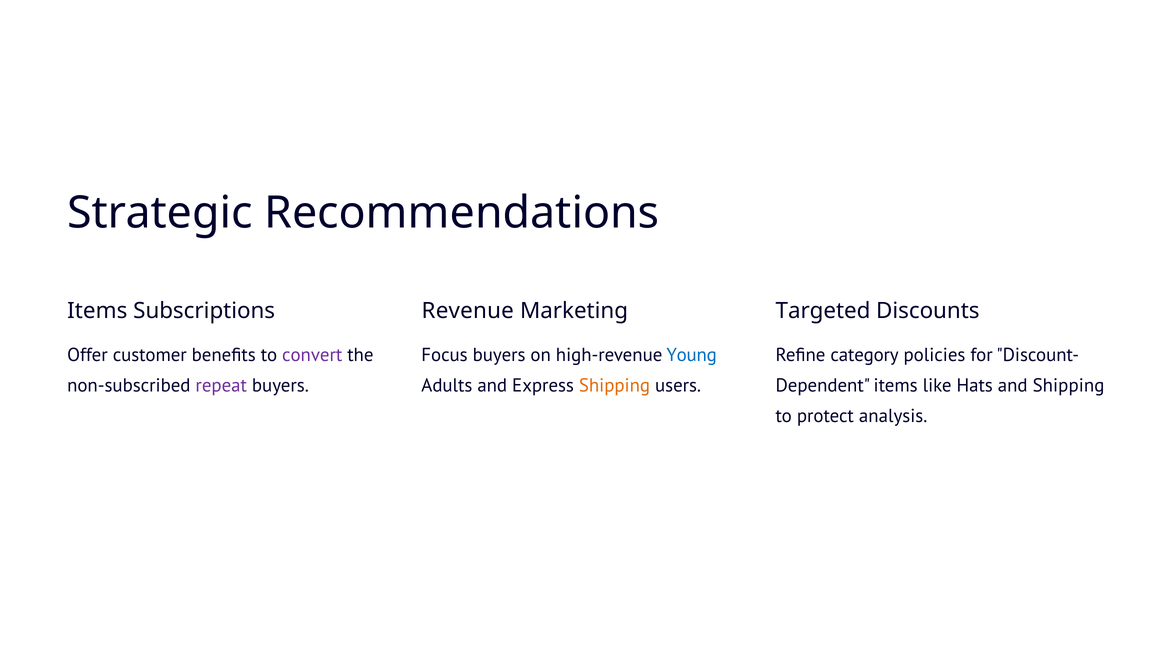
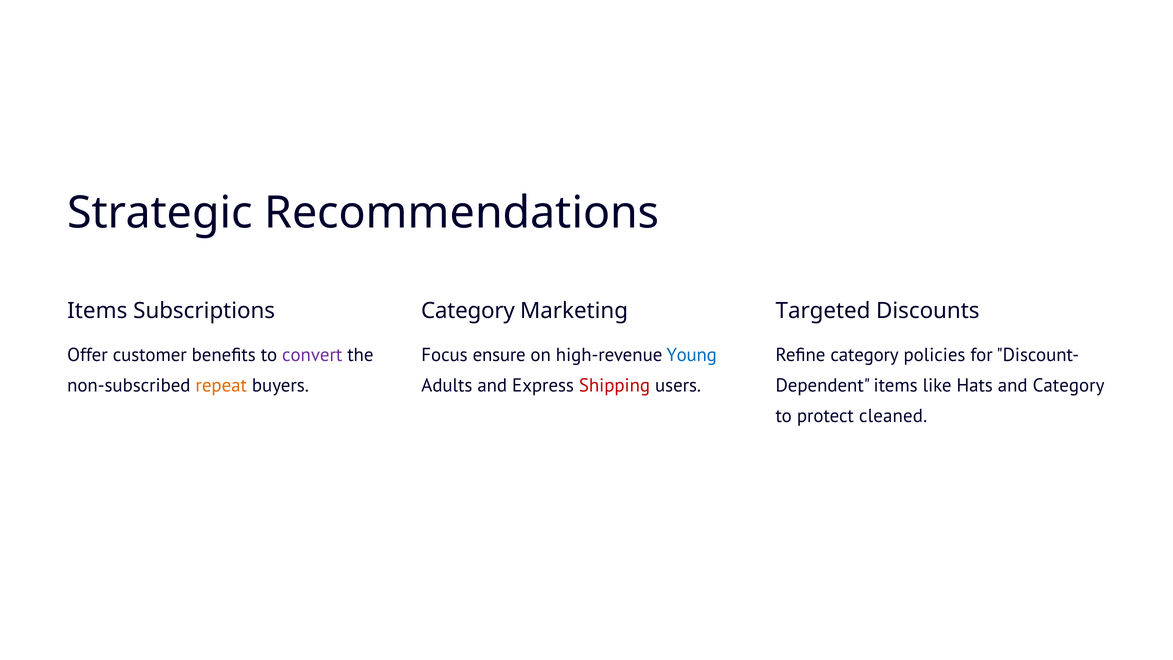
Revenue: Revenue -> Category (468, 311)
Focus buyers: buyers -> ensure (499, 355)
repeat colour: purple -> orange (221, 386)
Shipping colour: orange -> red (615, 386)
and Shipping: Shipping -> Category (1069, 386)
analysis: analysis -> cleaned (893, 416)
